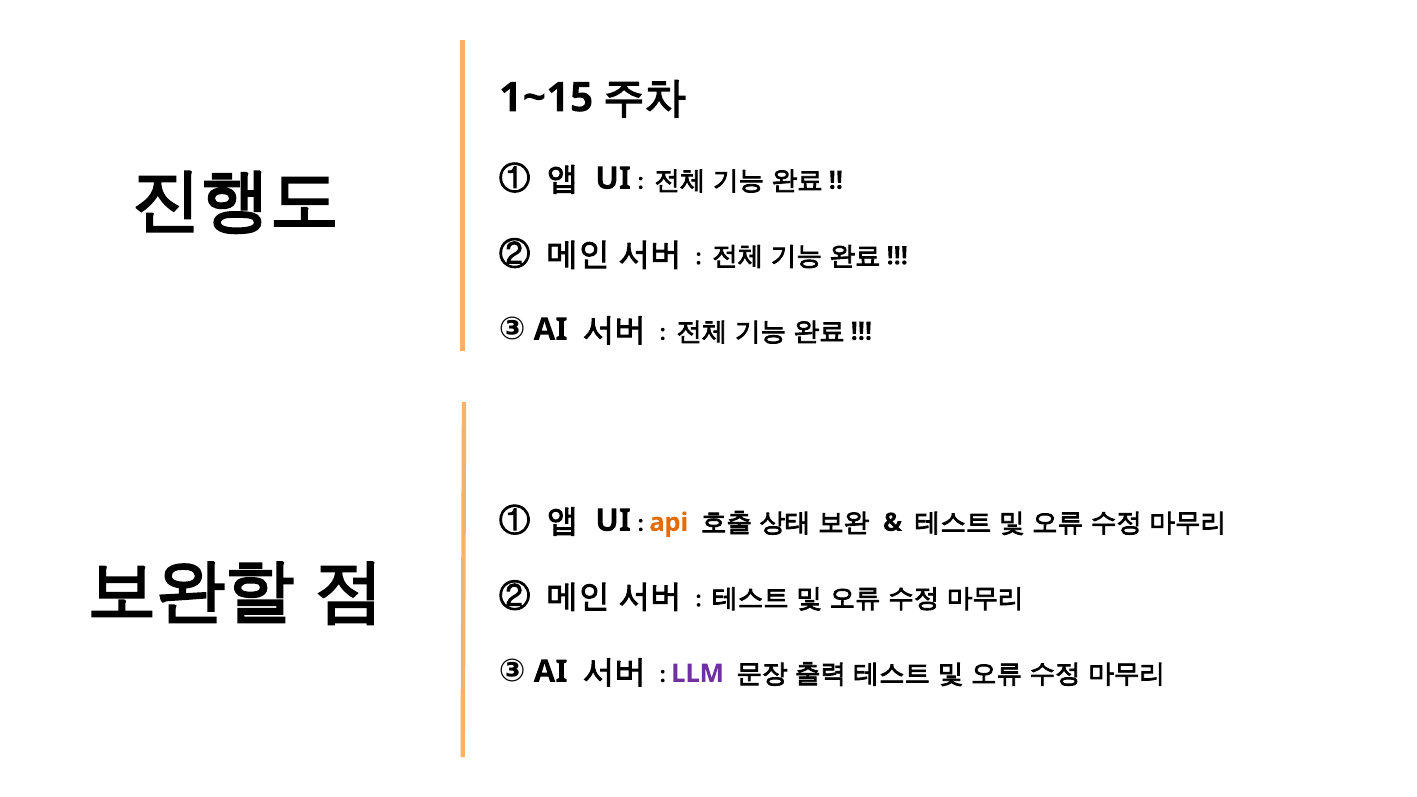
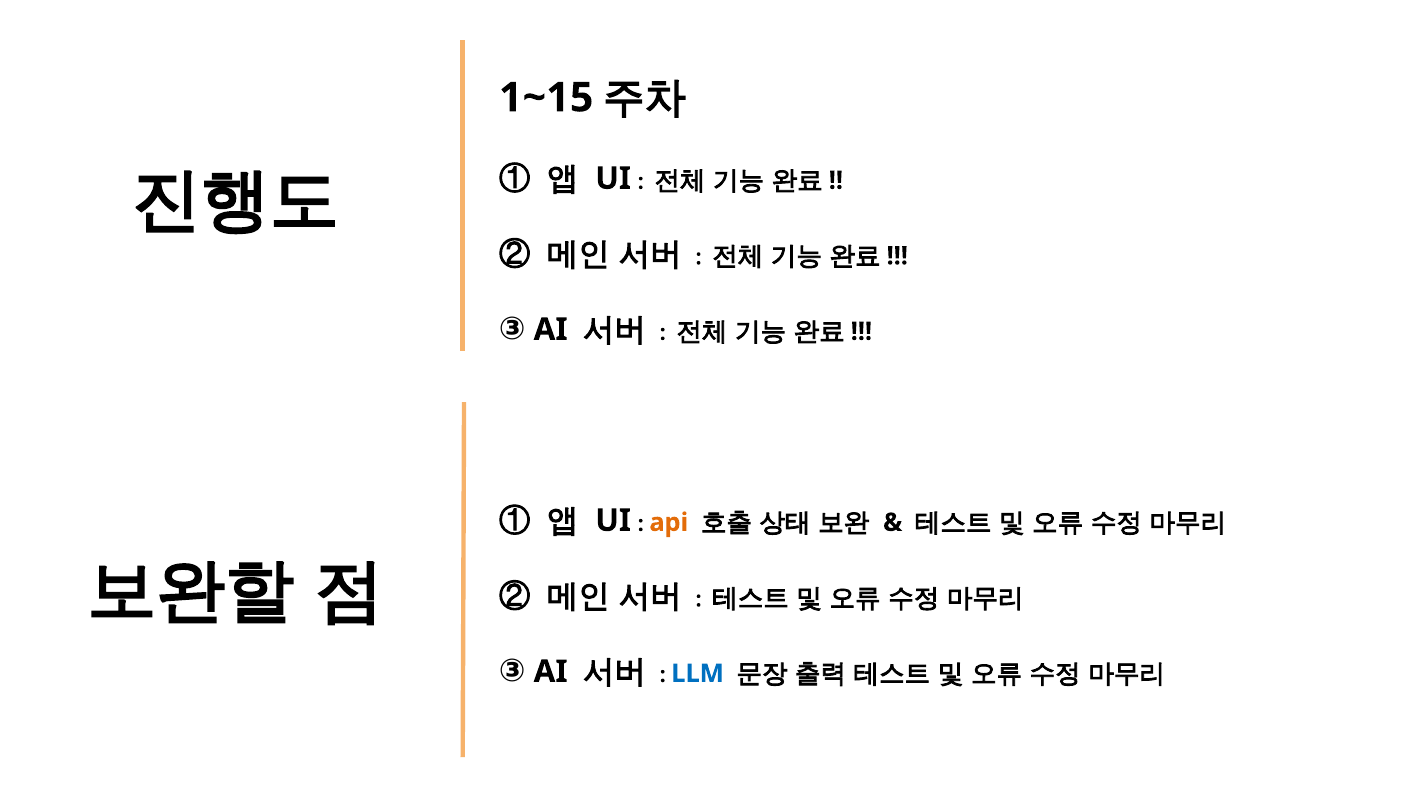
LLM colour: purple -> blue (698, 674)
